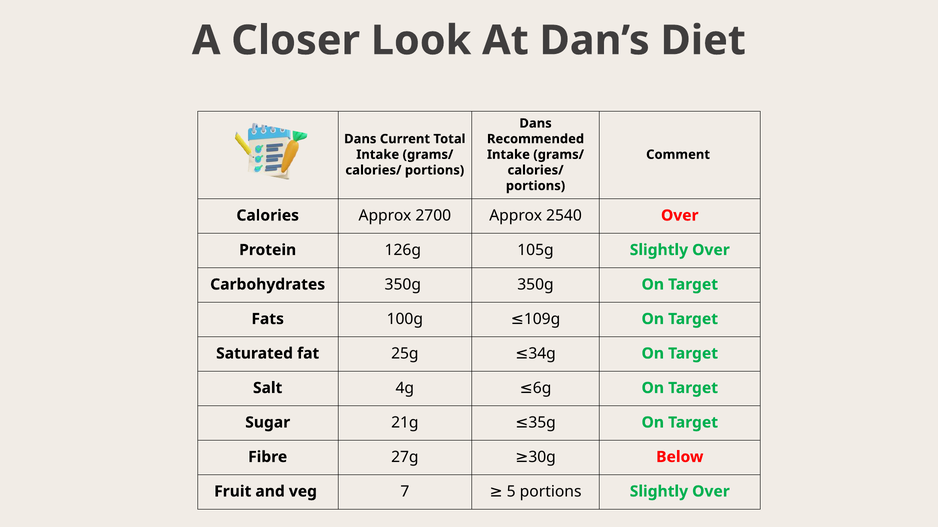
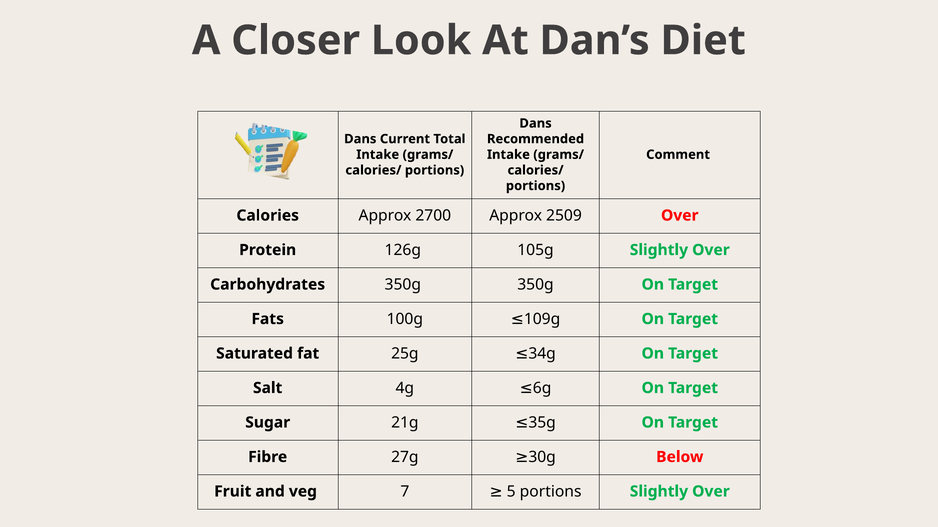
2540: 2540 -> 2509 (564, 216)
